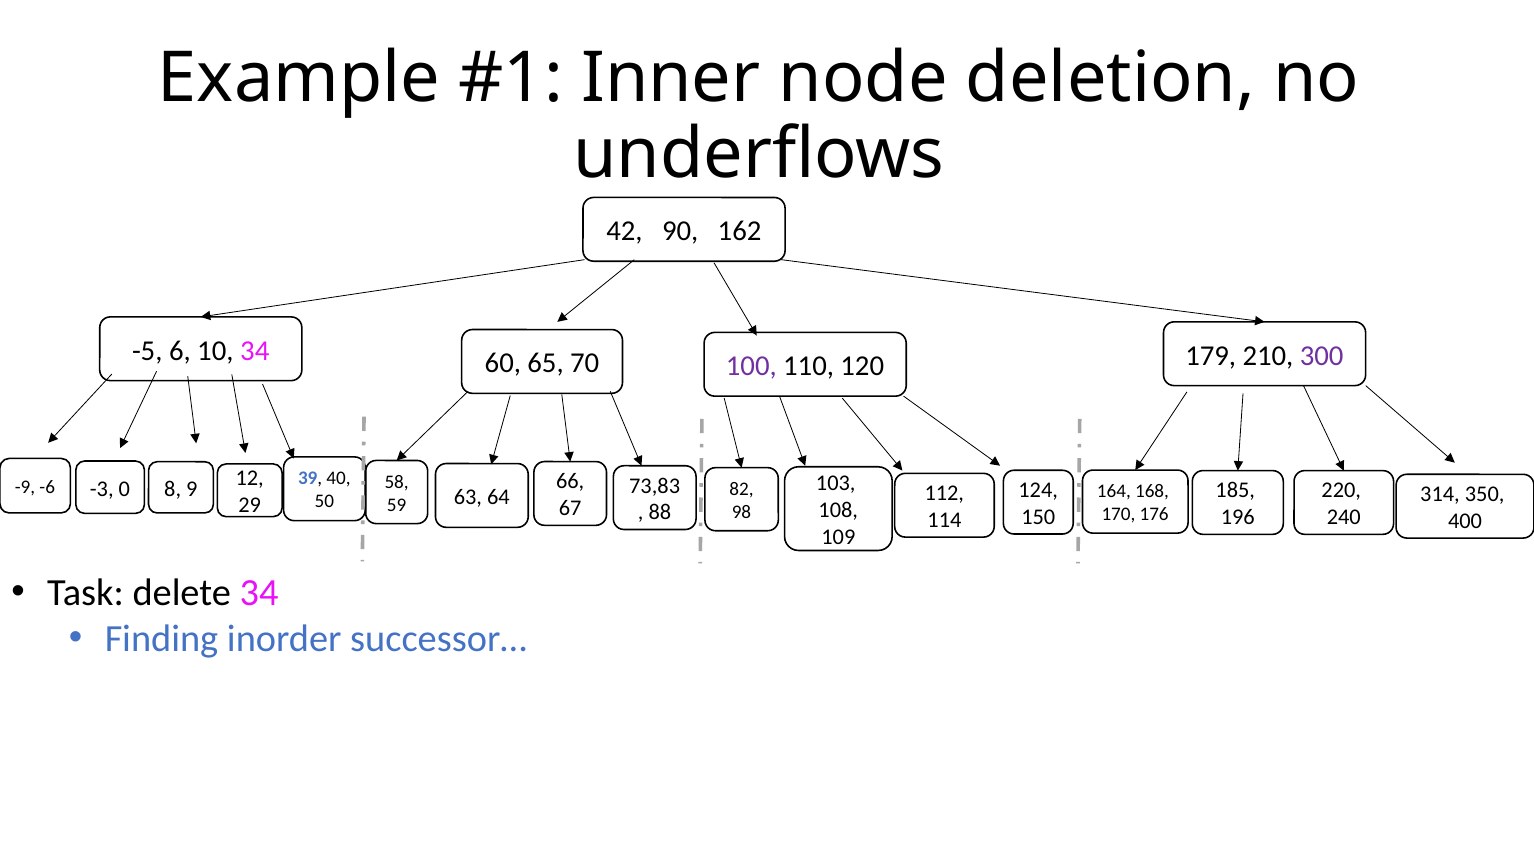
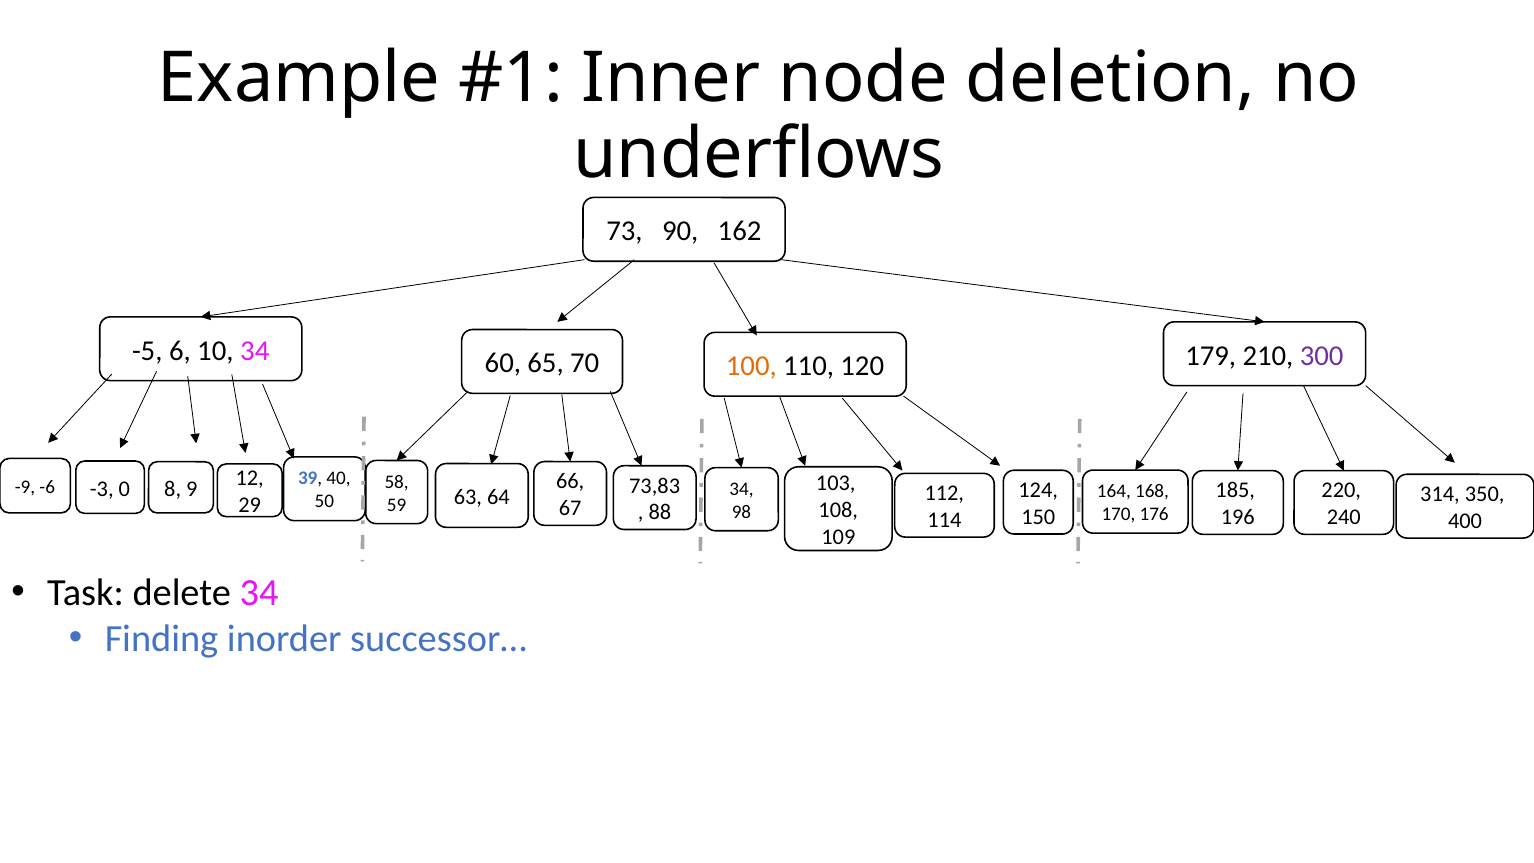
42: 42 -> 73 (624, 231)
100 colour: purple -> orange (751, 366)
82: 82 -> 34 (742, 489)
